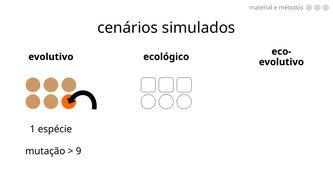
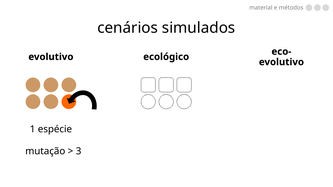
9: 9 -> 3 (79, 151)
